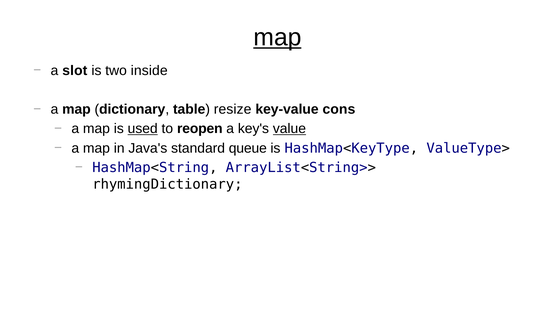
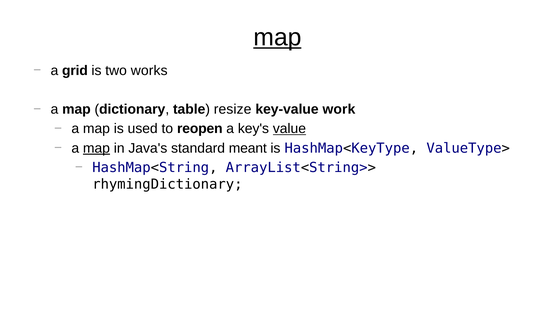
slot: slot -> grid (75, 71)
inside: inside -> works (149, 71)
cons: cons -> work (339, 109)
used underline: present -> none (143, 129)
map underline: none -> present (96, 148)
queue: queue -> meant (248, 148)
